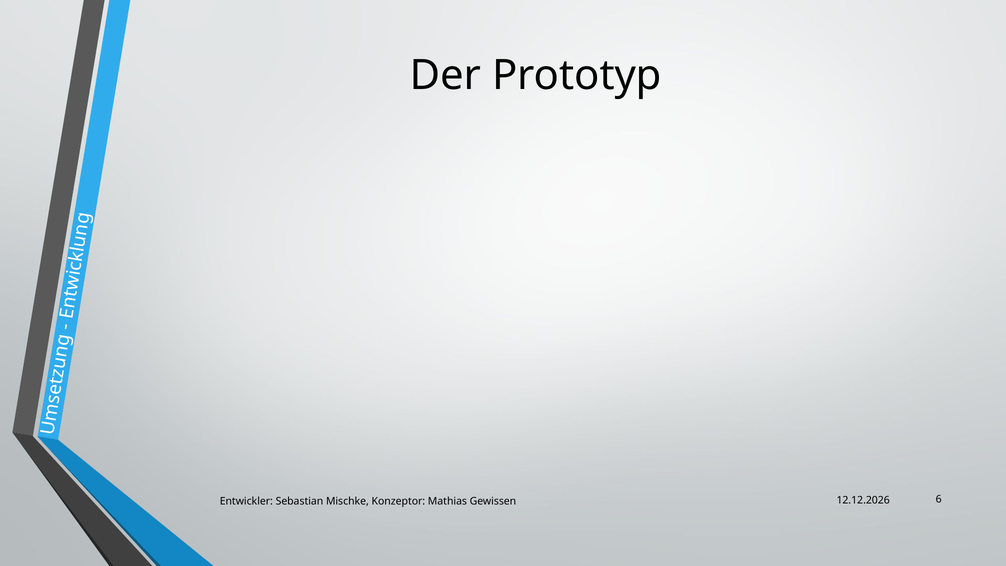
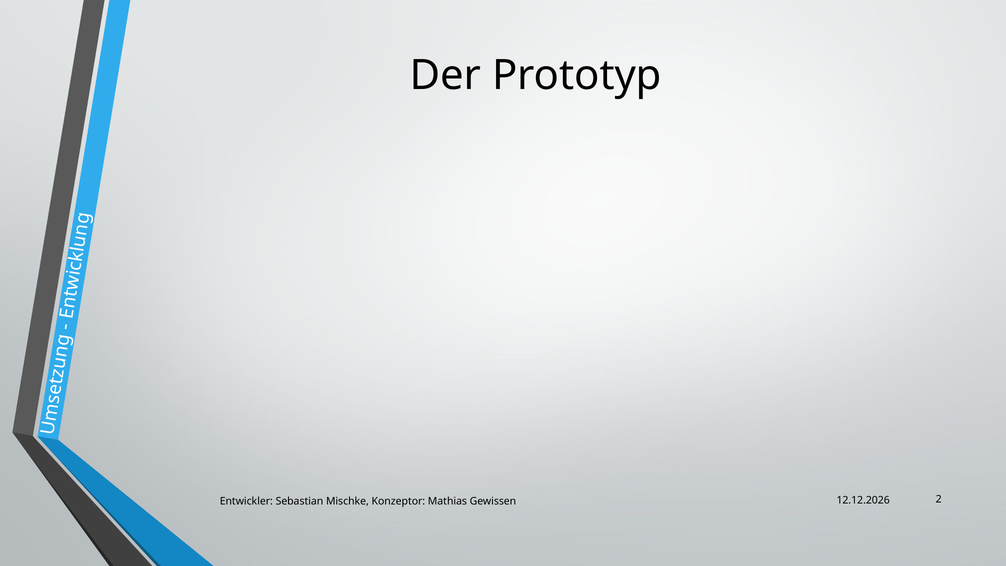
6: 6 -> 2 (939, 499)
